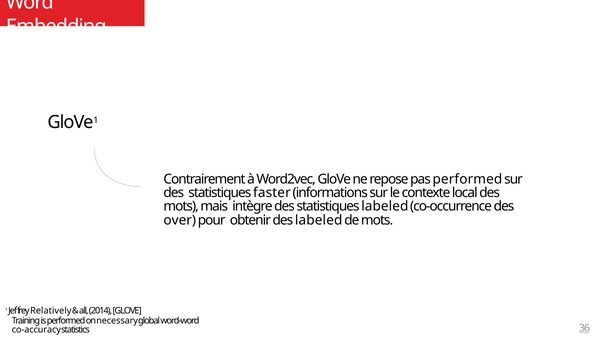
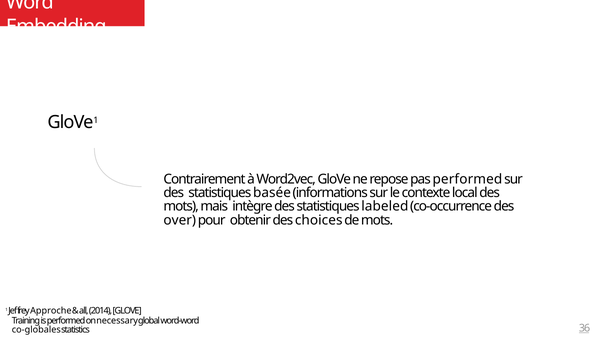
faster: faster -> basée (272, 193)
des labeled: labeled -> choices (319, 220)
Relatively: Relatively -> Approche (51, 311)
co-accuracy: co-accuracy -> co-globales (36, 330)
